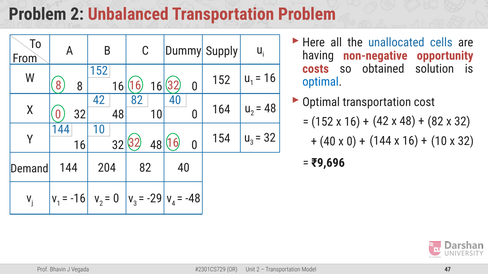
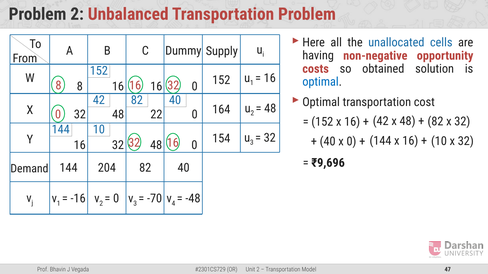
48 10: 10 -> 22 (156, 115)
-29: -29 -> -70 (155, 199)
